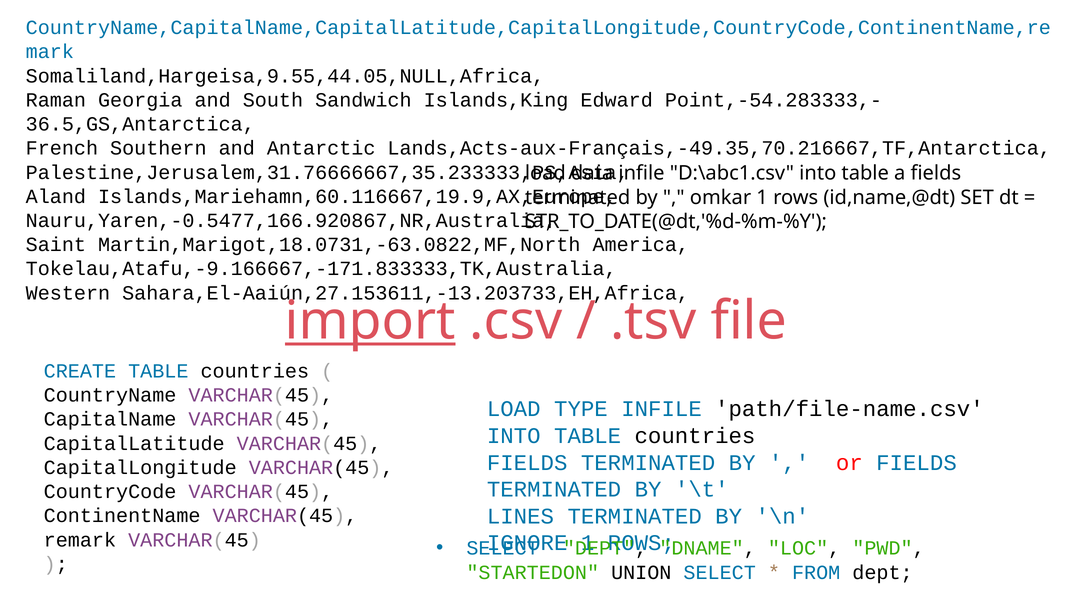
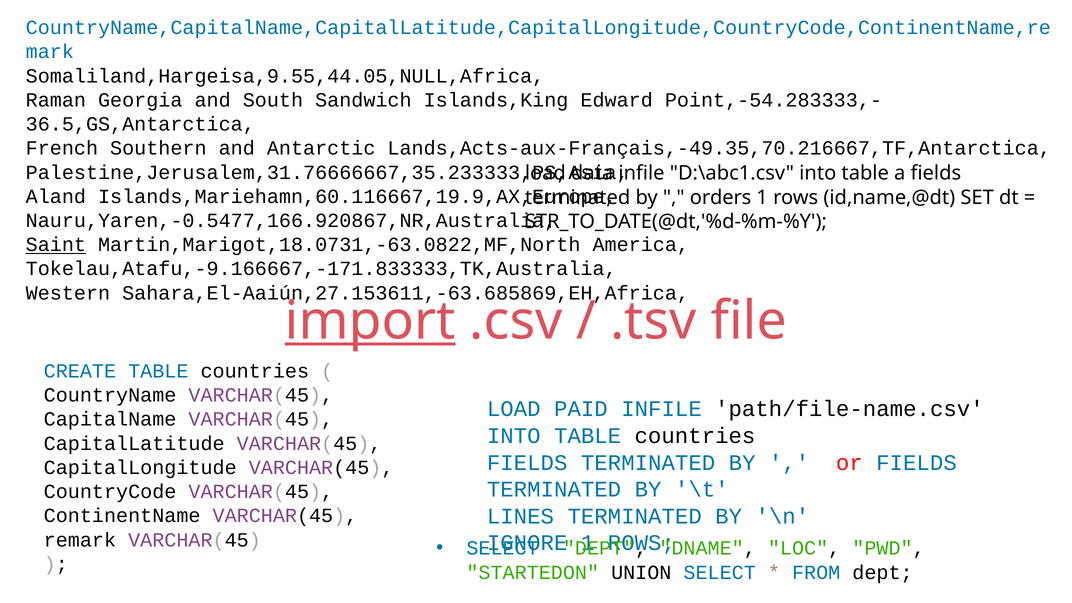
omkar: omkar -> orders (721, 197)
Saint underline: none -> present (56, 245)
Sahara,El-Aaiún,27.153611,-13.203733,EH,Africa: Sahara,El-Aaiún,27.153611,-13.203733,EH,Africa -> Sahara,El-Aaiún,27.153611,-63.685869,EH,Africa (406, 293)
TYPE: TYPE -> PAID (581, 409)
